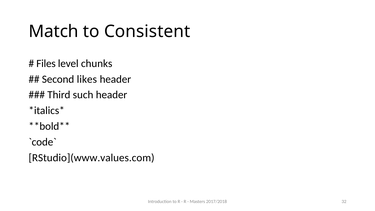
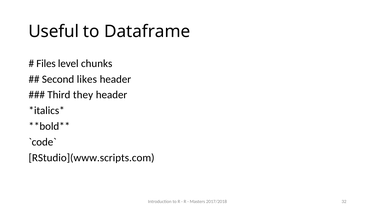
Match: Match -> Useful (54, 32)
Consistent: Consistent -> Dataframe (147, 32)
such: such -> they (83, 95)
RStudio](www.values.com: RStudio](www.values.com -> RStudio](www.scripts.com (92, 158)
